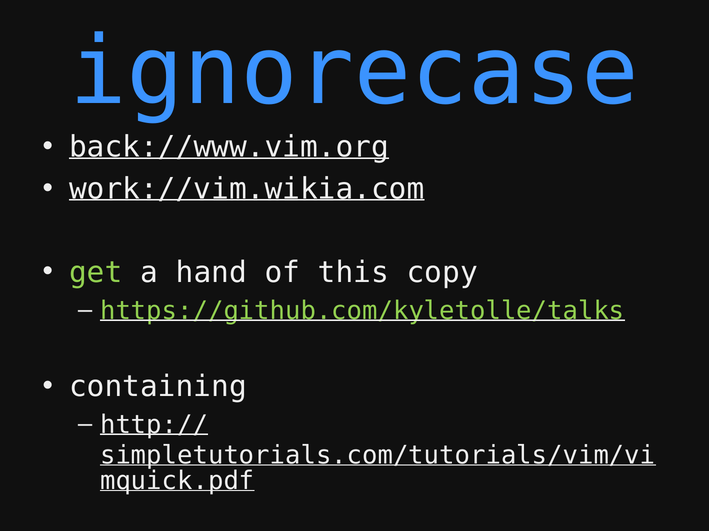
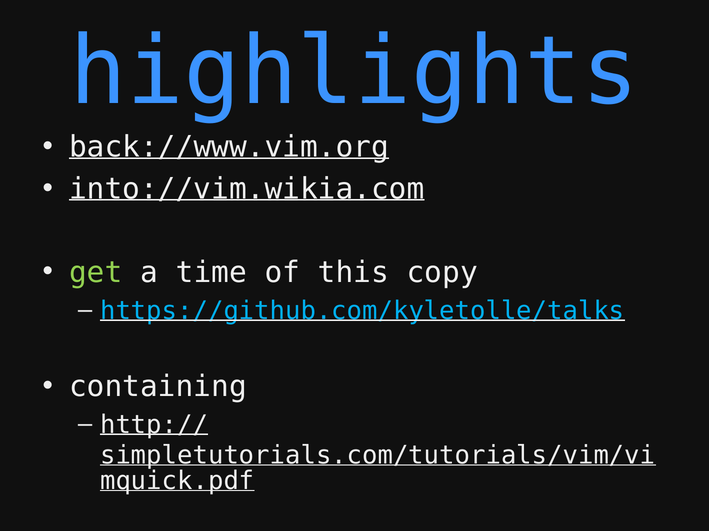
ignorecase: ignorecase -> highlights (354, 72)
work://vim.wikia.com: work://vim.wikia.com -> into://vim.wikia.com (247, 189)
hand: hand -> time (211, 273)
https://github.com/kyletolle/talks colour: light green -> light blue (362, 311)
